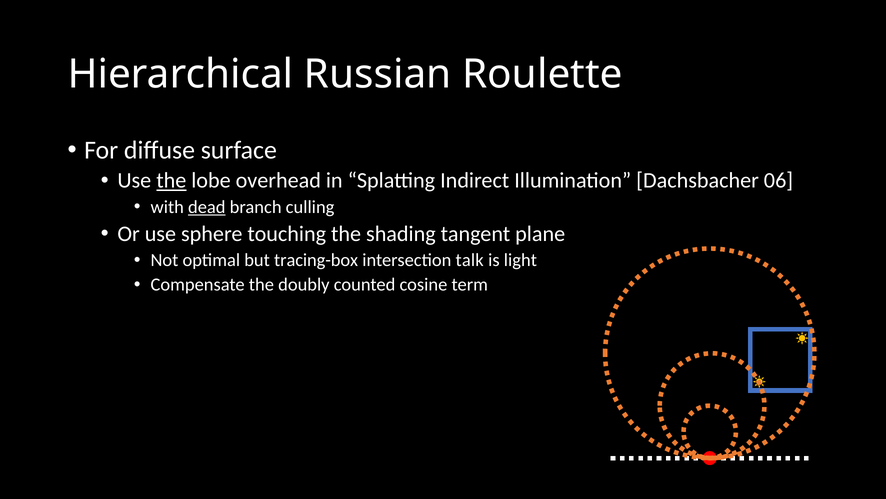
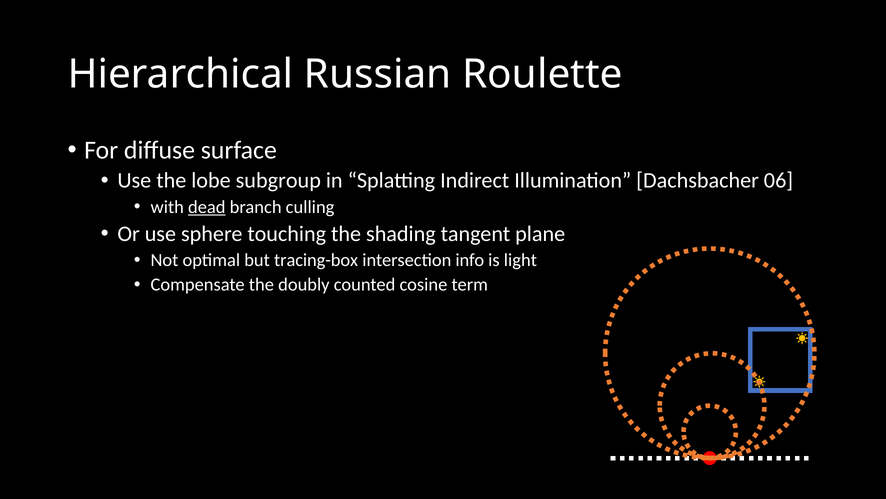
the underline: present -> none (171, 180)
overhead: overhead -> subgroup (278, 180)
talk: talk -> info (470, 260)
